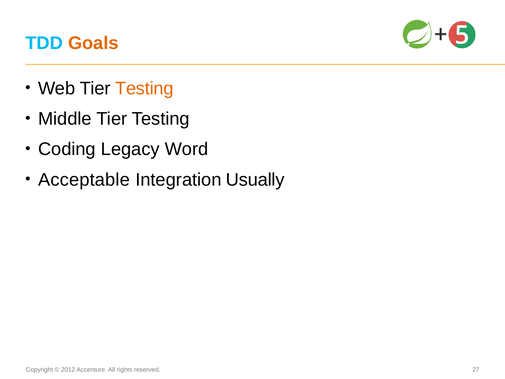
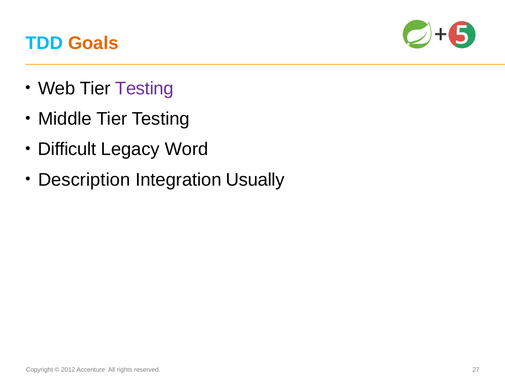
Testing colour: orange -> purple (144, 89)
Coding: Coding -> Difficult (67, 149)
Acceptable: Acceptable -> Description (84, 180)
